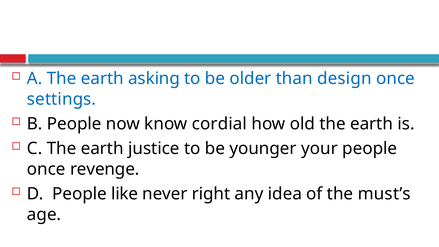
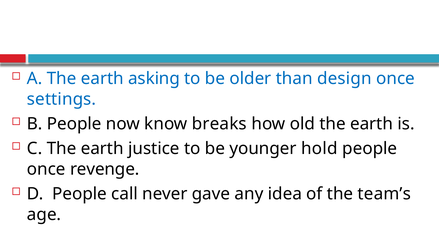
cordial: cordial -> breaks (219, 124)
your: your -> hold (319, 149)
like: like -> call (125, 194)
right: right -> gave (211, 194)
must’s: must’s -> team’s (384, 194)
